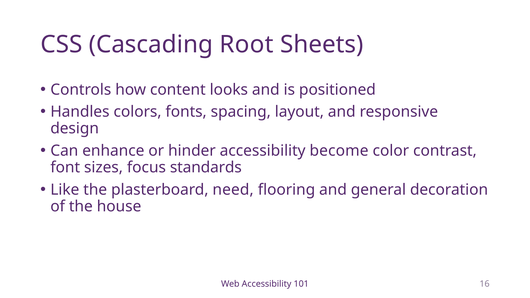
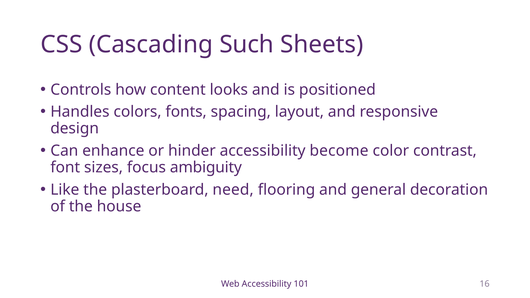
Root: Root -> Such (247, 45)
standards: standards -> ambiguity (206, 167)
